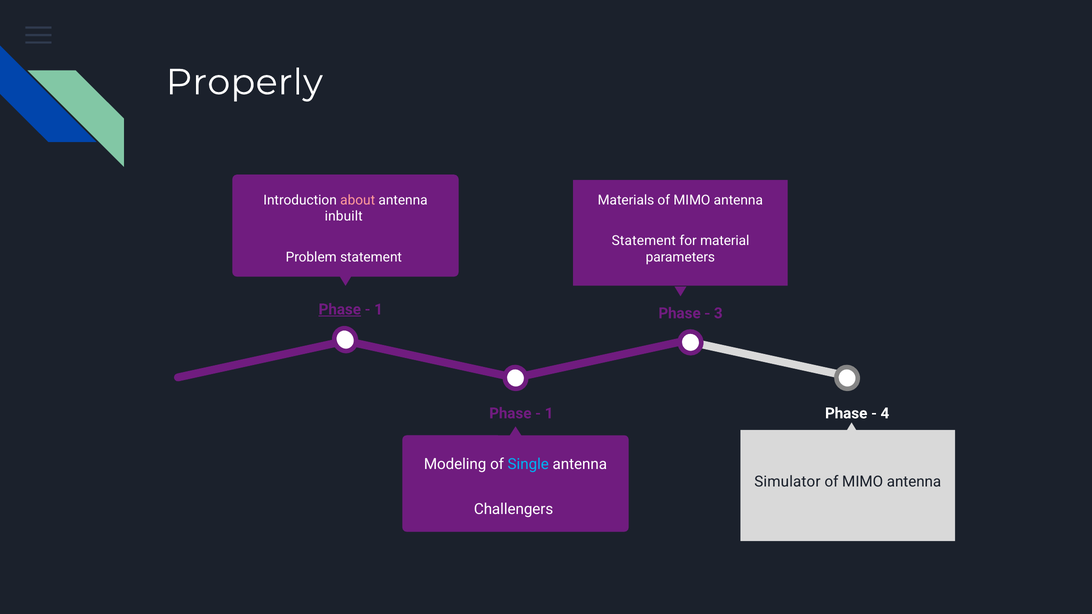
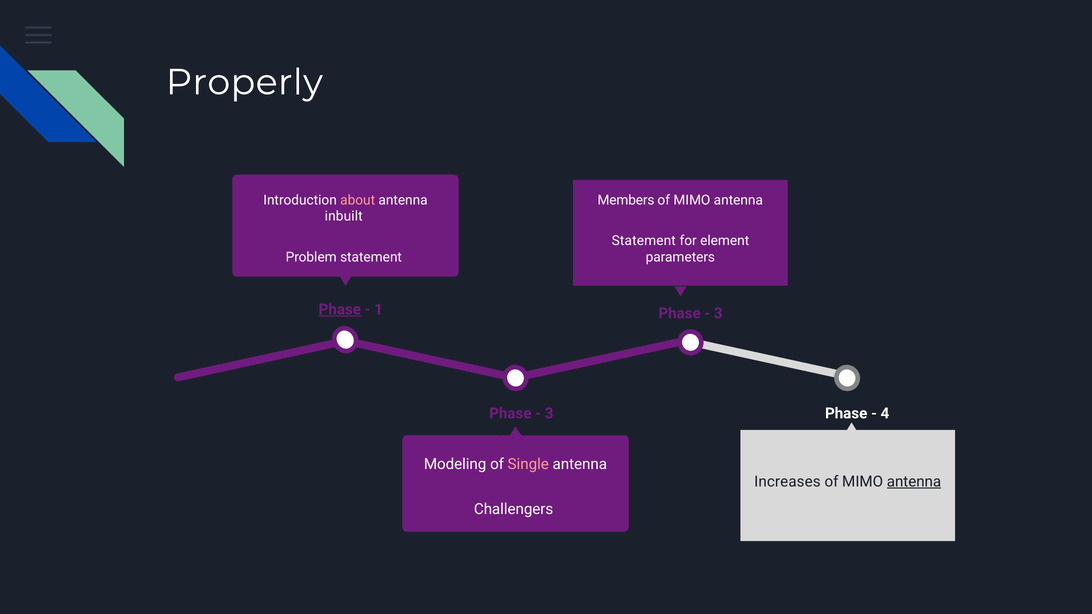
Materials: Materials -> Members (626, 200)
material: material -> element (725, 241)
1: 1 -> 3 (549, 414)
Single colour: light blue -> pink (528, 464)
Simulator: Simulator -> Increases (787, 482)
antenna underline: none -> present (914, 482)
